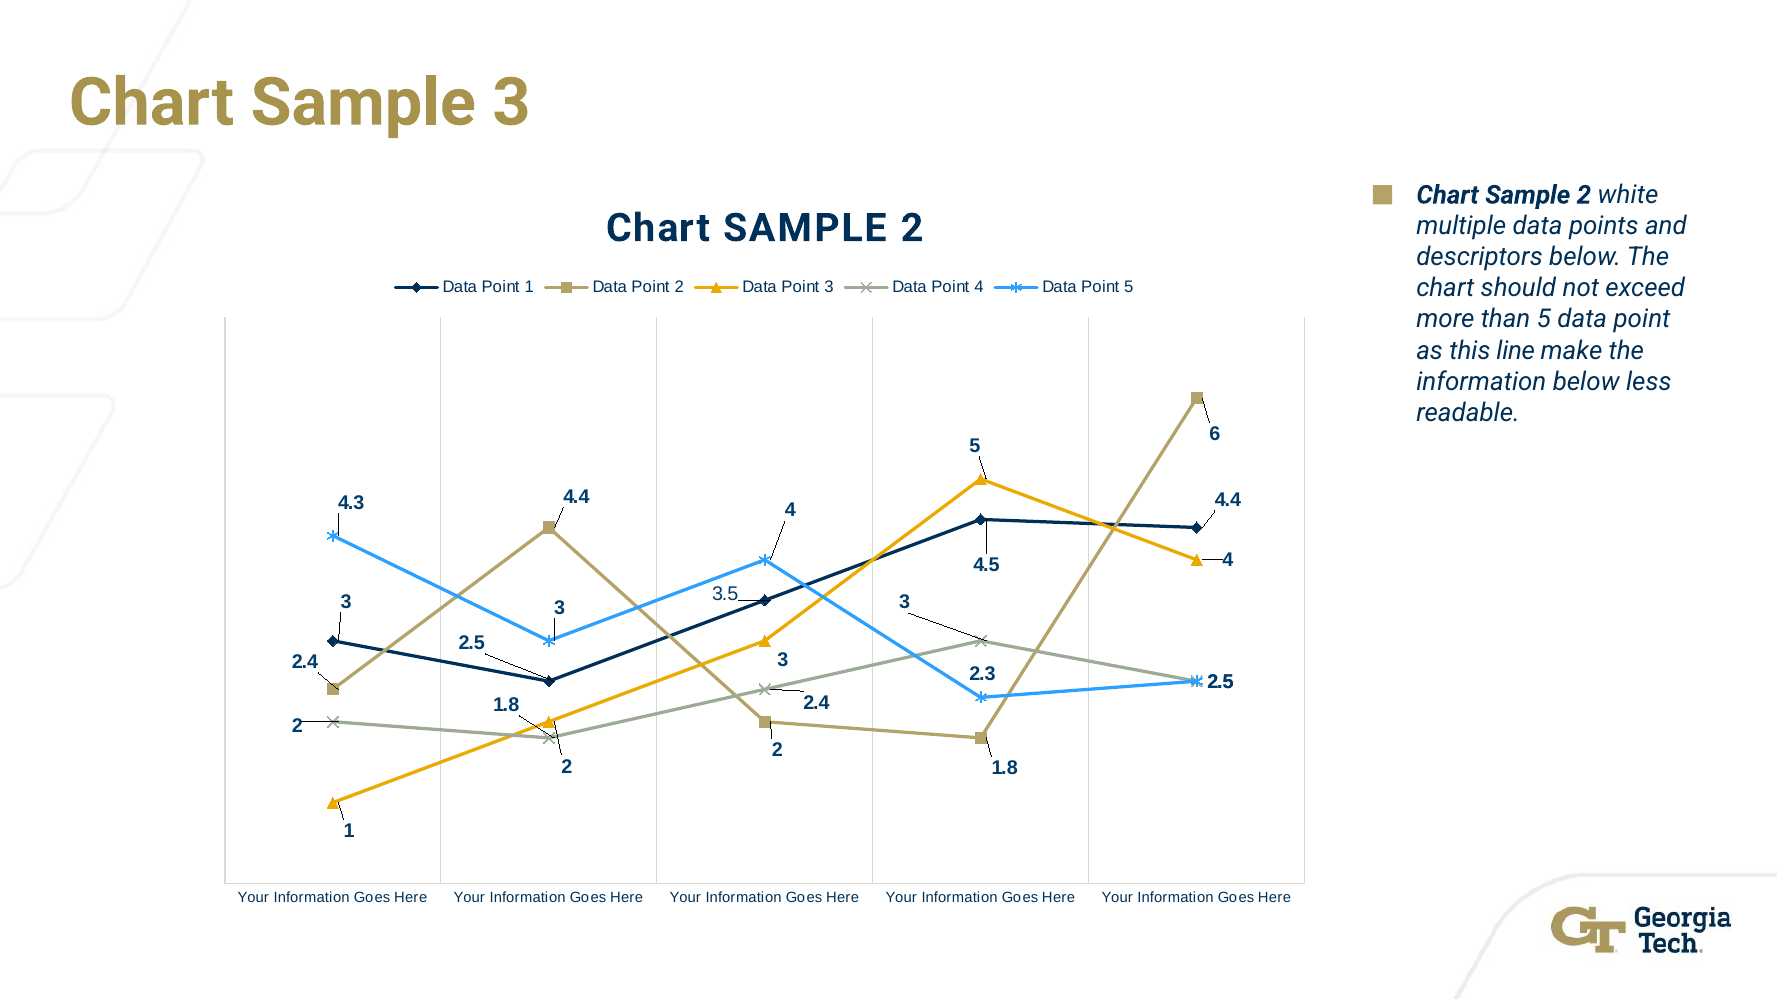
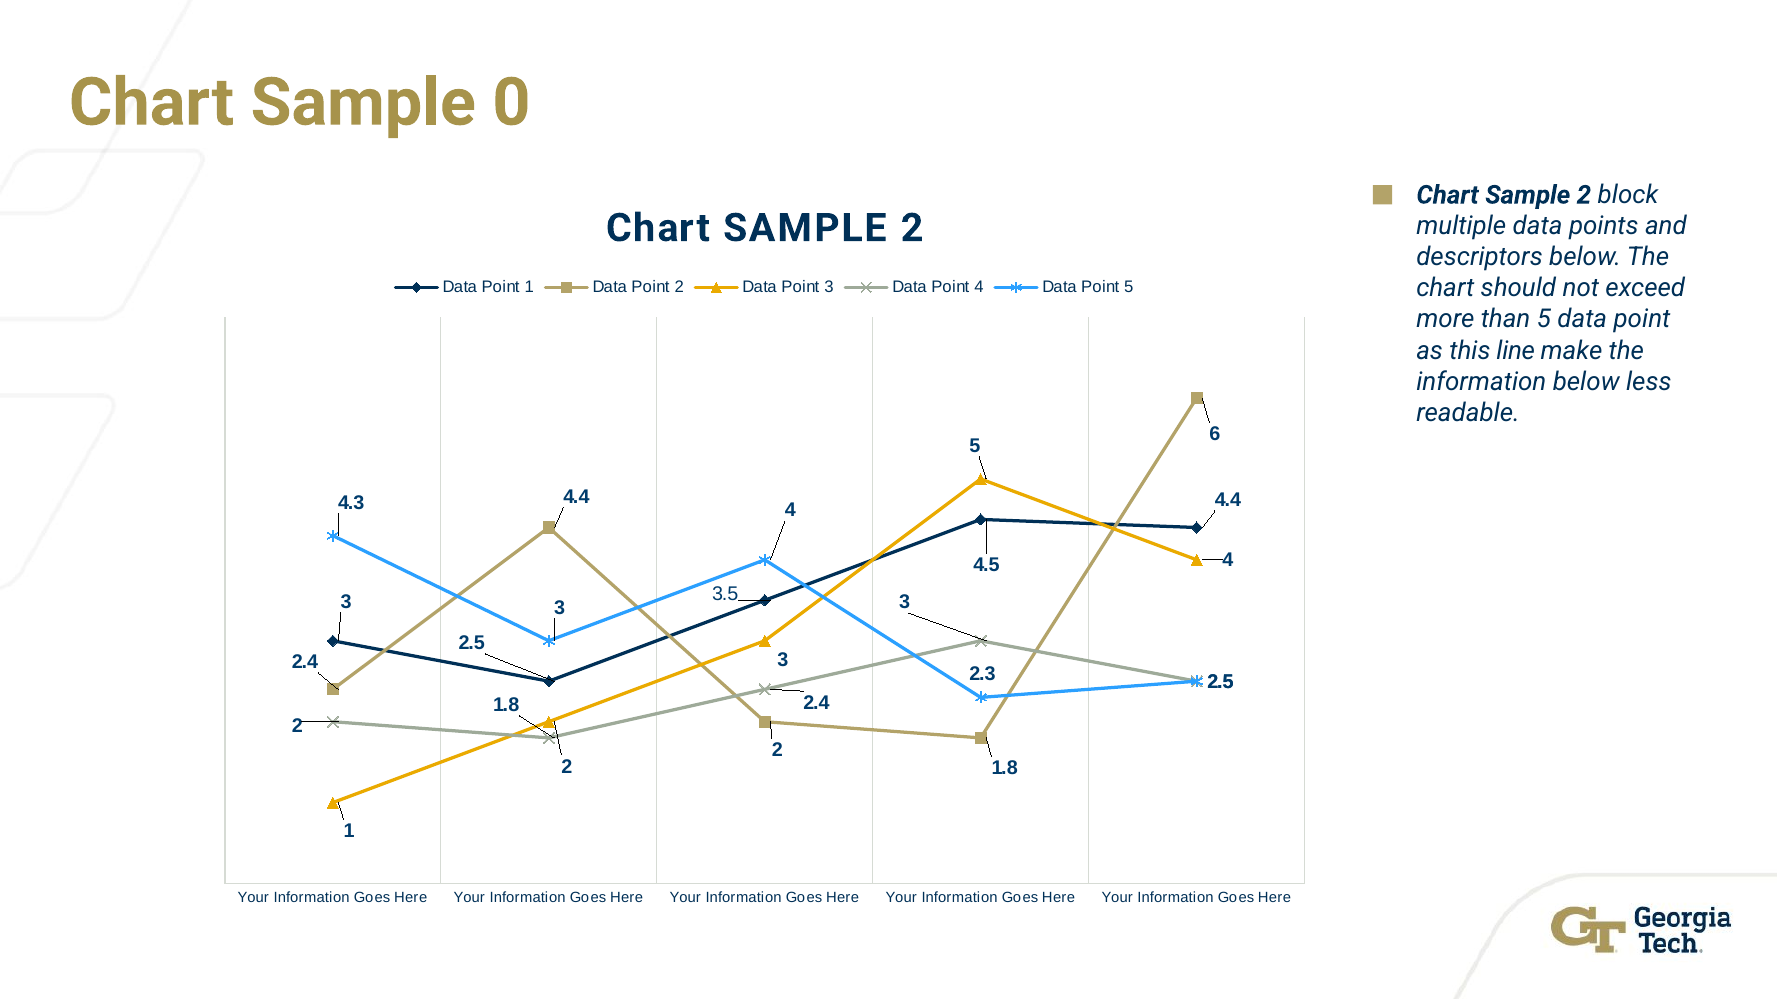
Sample 3: 3 -> 0 (511, 103)
white: white -> block (1628, 195)
